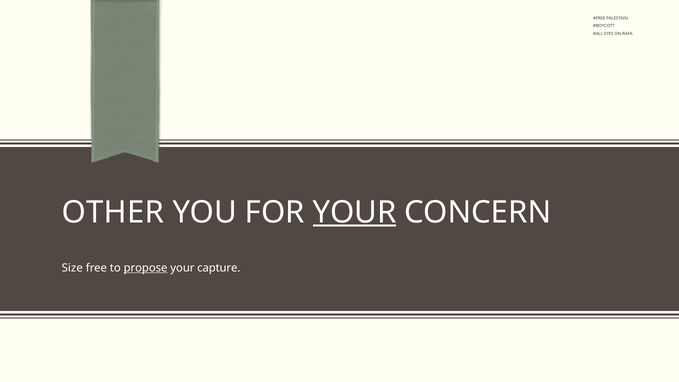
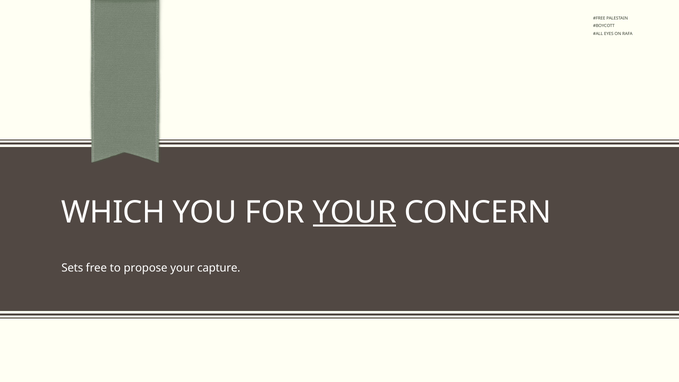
OTHER: OTHER -> WHICH (113, 212)
Size: Size -> Sets (72, 268)
propose underline: present -> none (146, 268)
